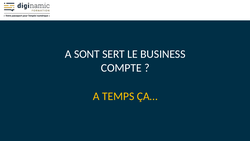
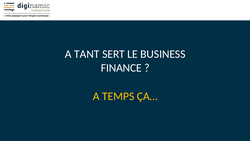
SONT: SONT -> TANT (87, 54)
COMPTE: COMPTE -> FINANCE (121, 68)
